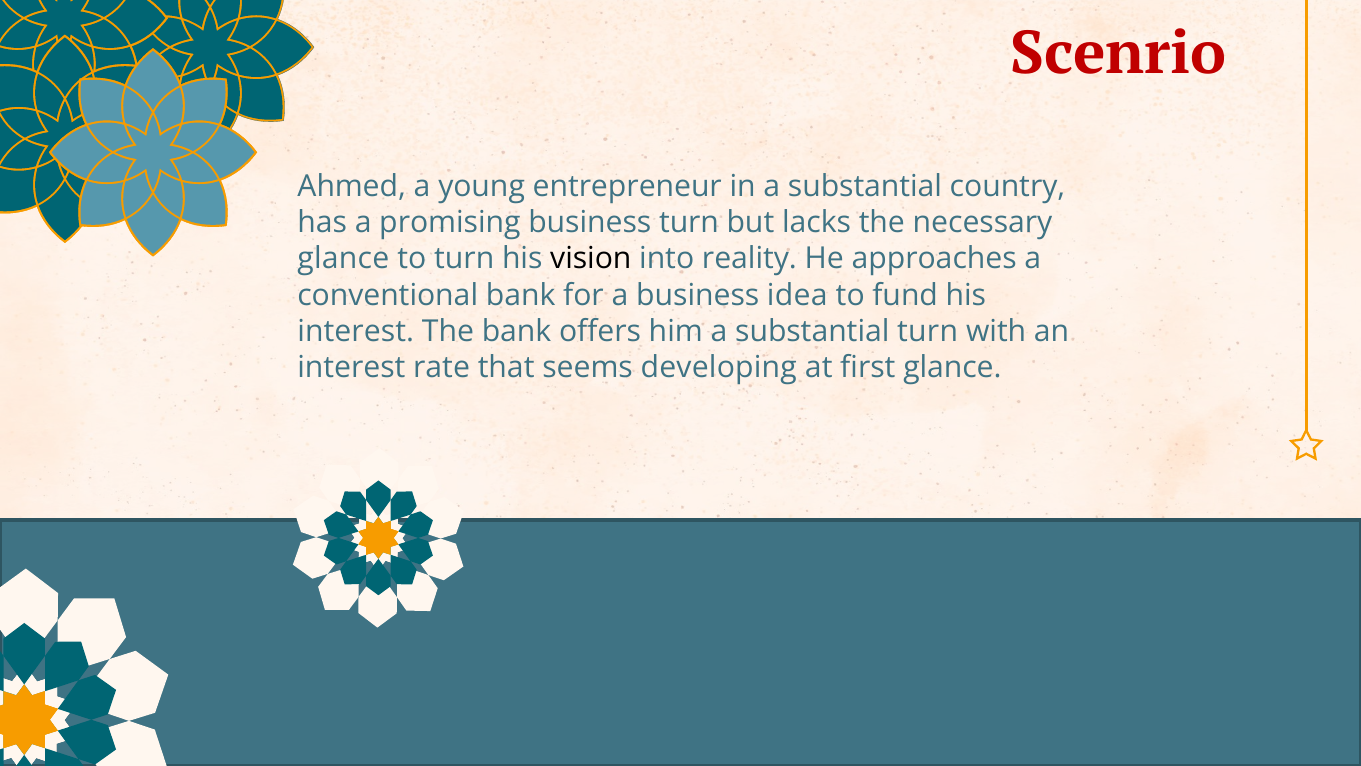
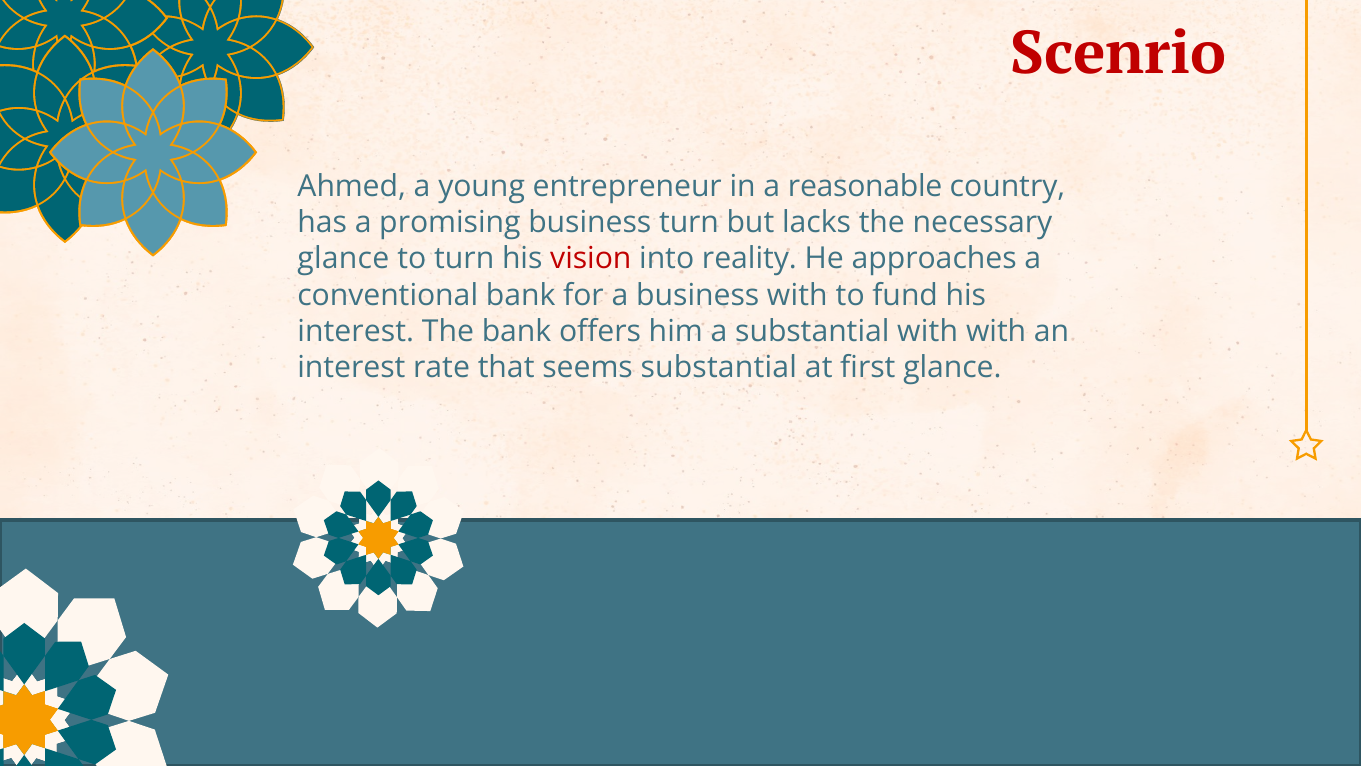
in a substantial: substantial -> reasonable (865, 186)
vision colour: black -> red (591, 259)
business idea: idea -> with (797, 295)
substantial turn: turn -> with (928, 331)
seems developing: developing -> substantial (719, 368)
